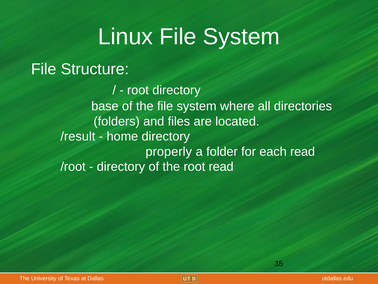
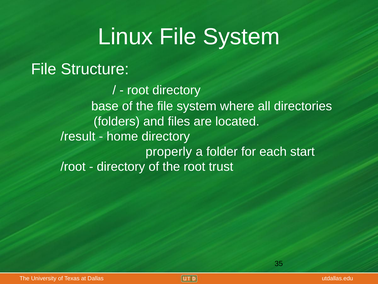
each read: read -> start (302, 151)
root read: read -> trust (221, 167)
